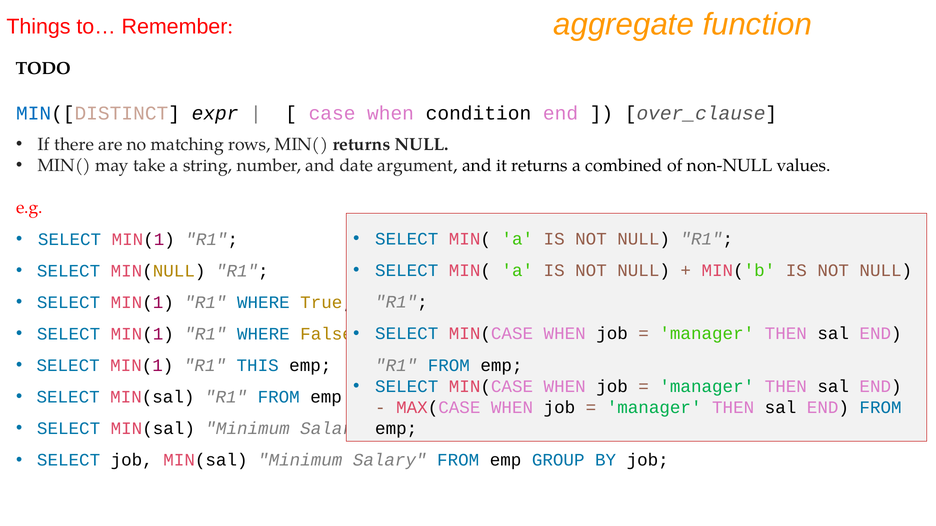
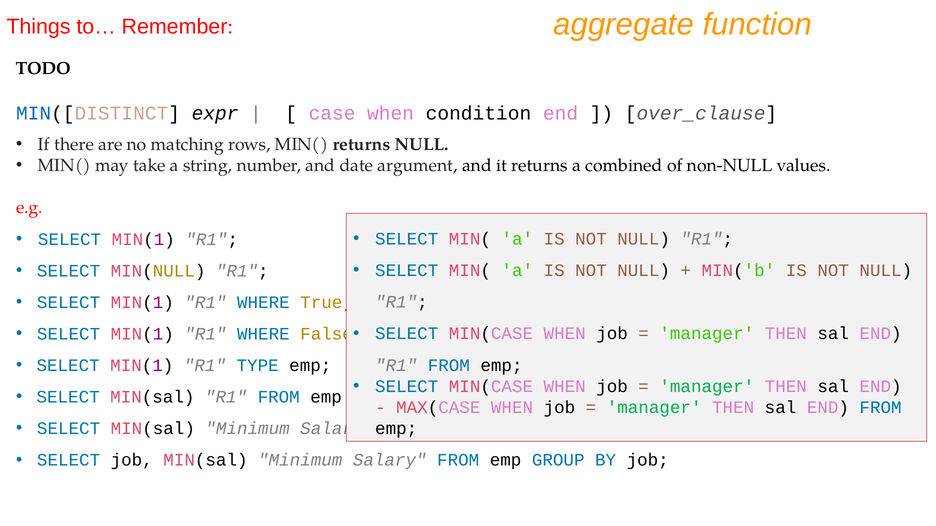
THIS: THIS -> TYPE (258, 366)
